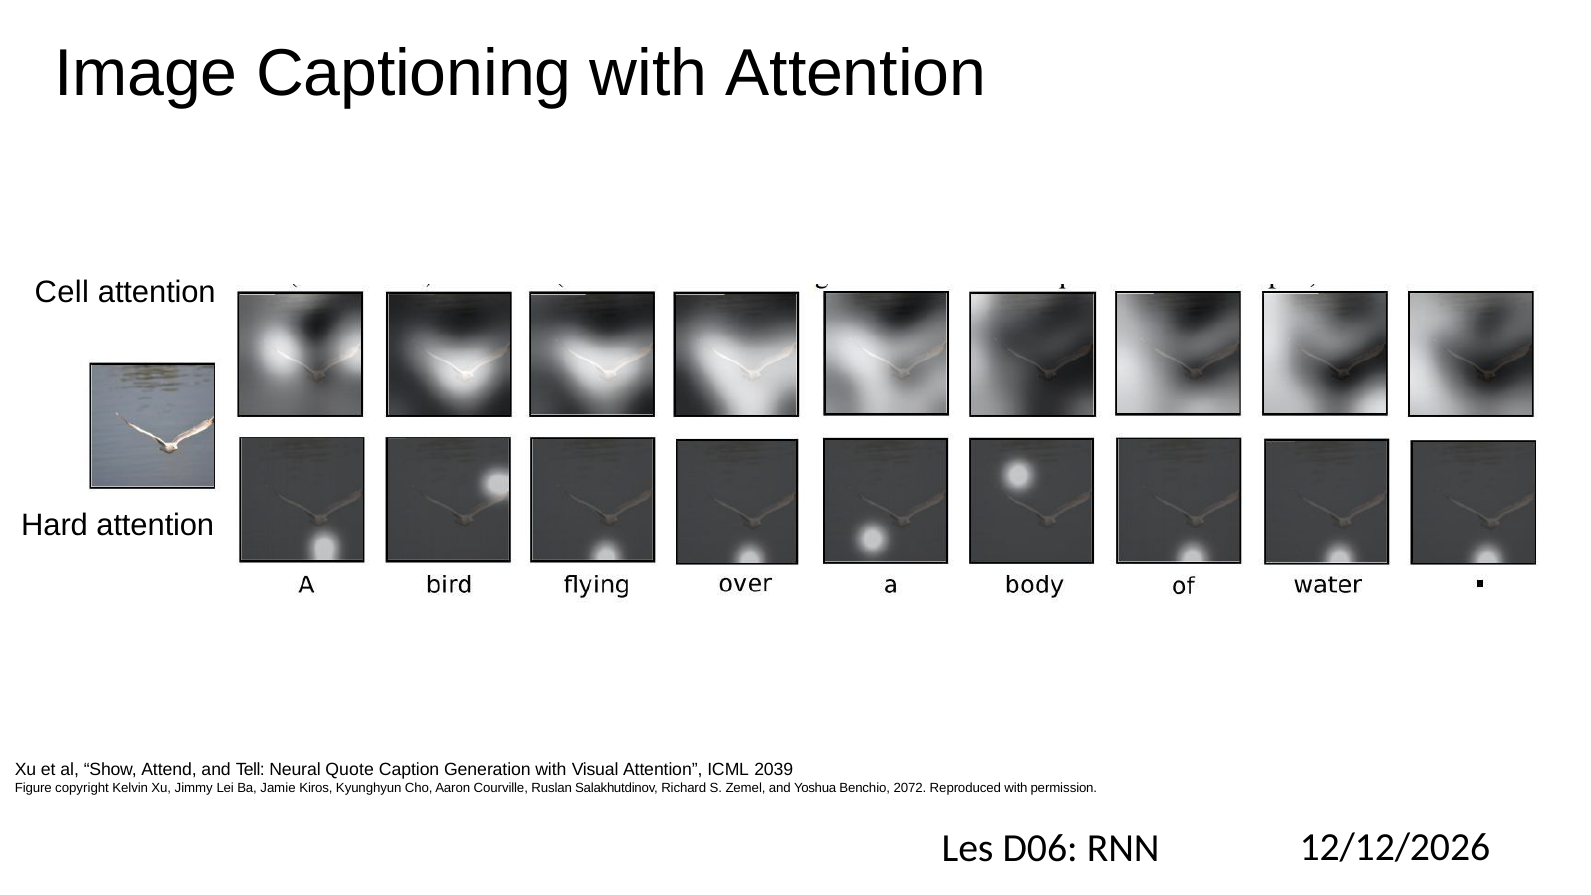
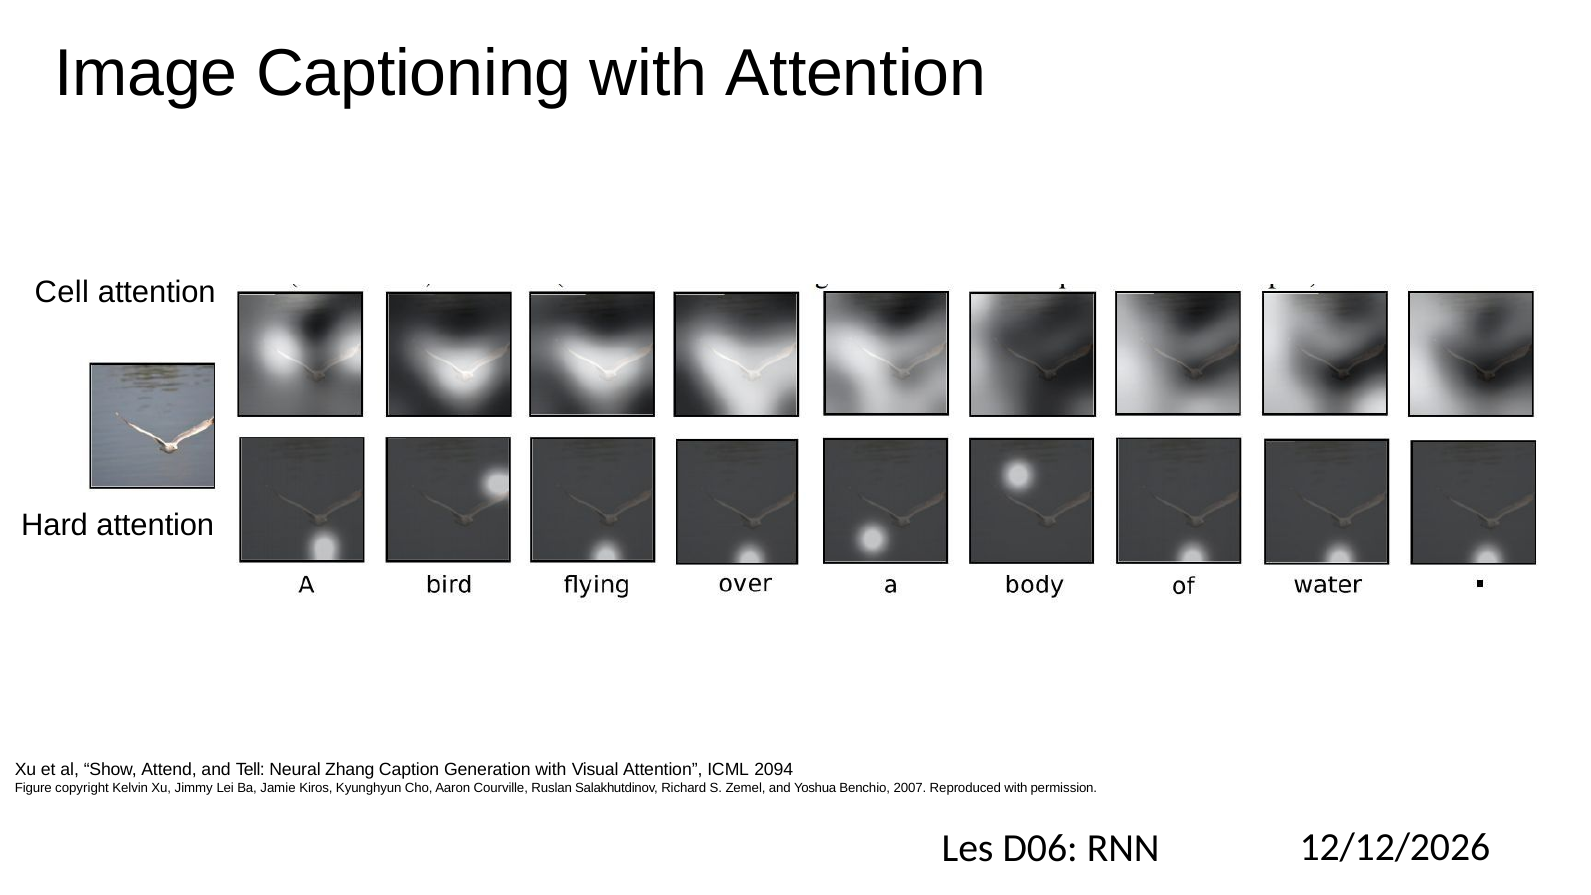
Quote: Quote -> Zhang (350, 770)
2039: 2039 -> 2094 (774, 770)
2072: 2072 -> 2007 (910, 788)
